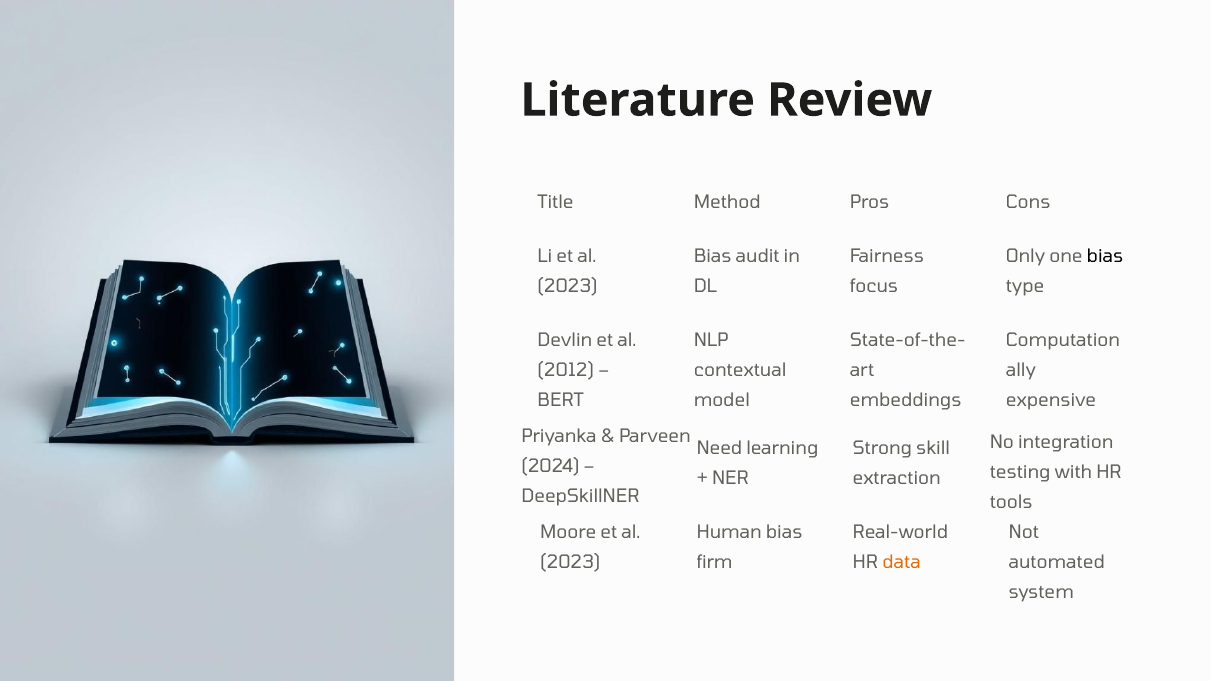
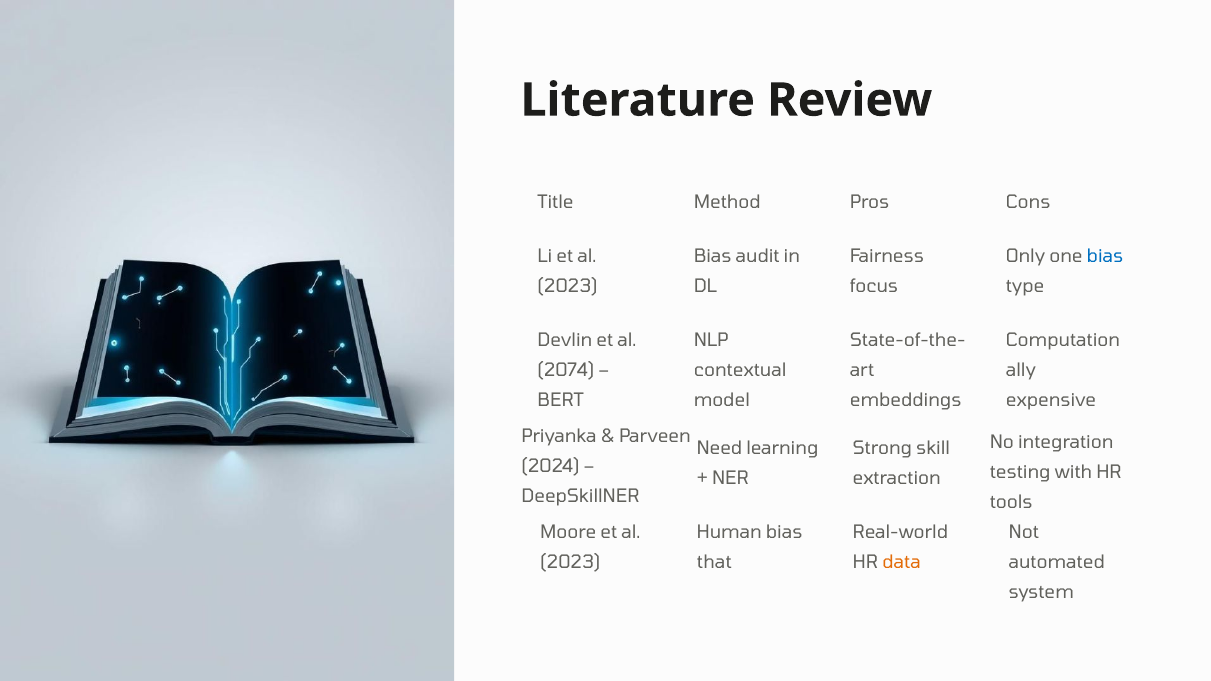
bias colour: black -> blue (1105, 257)
2012: 2012 -> 2074 (566, 371)
firm: firm -> that (714, 563)
